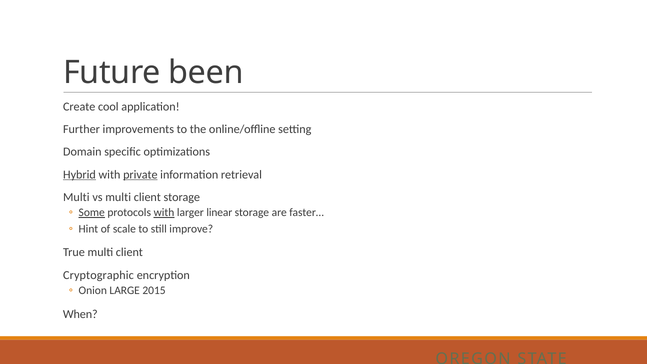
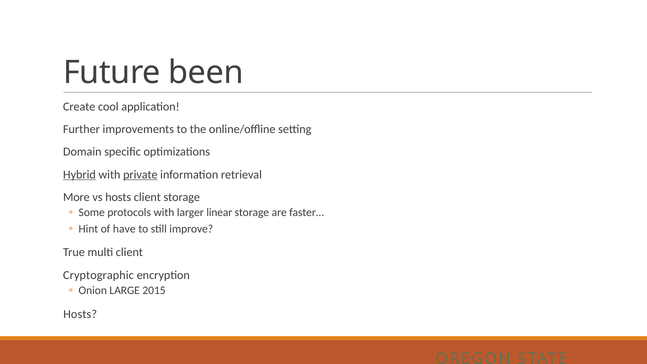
Multi: Multi -> More (76, 197)
vs multi: multi -> hosts (118, 197)
Some underline: present -> none (92, 212)
with underline: present -> none (164, 212)
scale: scale -> have (124, 229)
When: When -> Hosts (80, 314)
